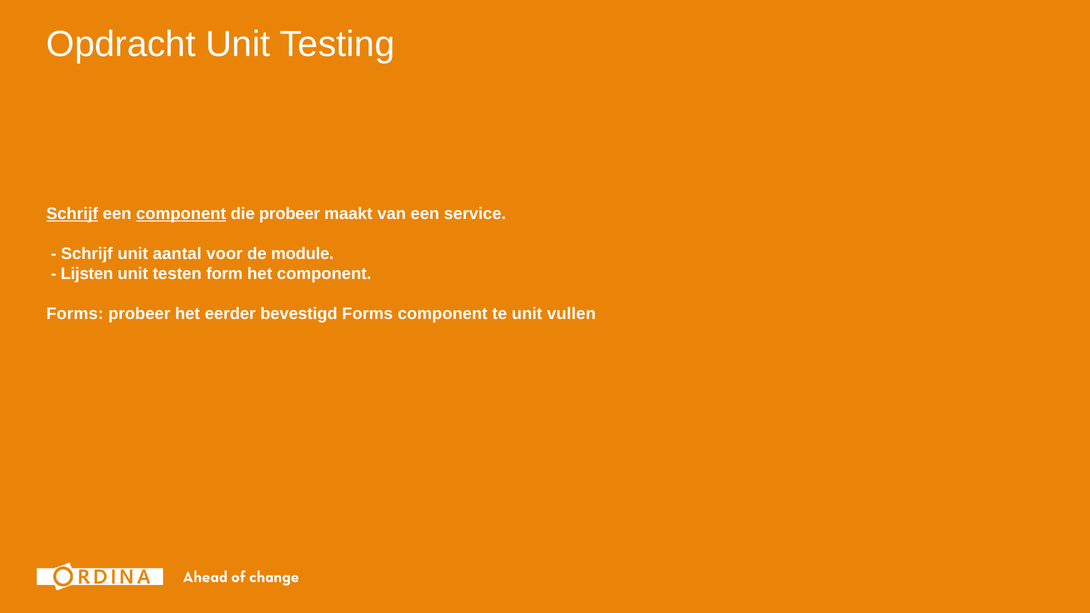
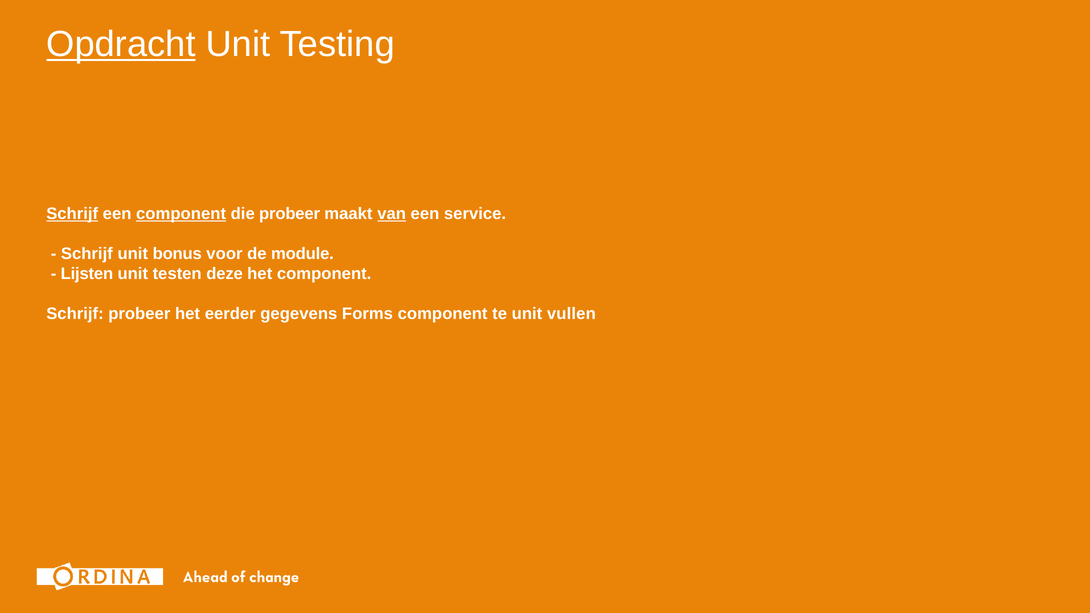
Opdracht underline: none -> present (121, 44)
van underline: none -> present (392, 214)
aantal: aantal -> bonus (177, 254)
form: form -> deze (225, 274)
Forms: Forms -> Schrijf (75, 314)
bevestigd: bevestigd -> gegevens (299, 314)
